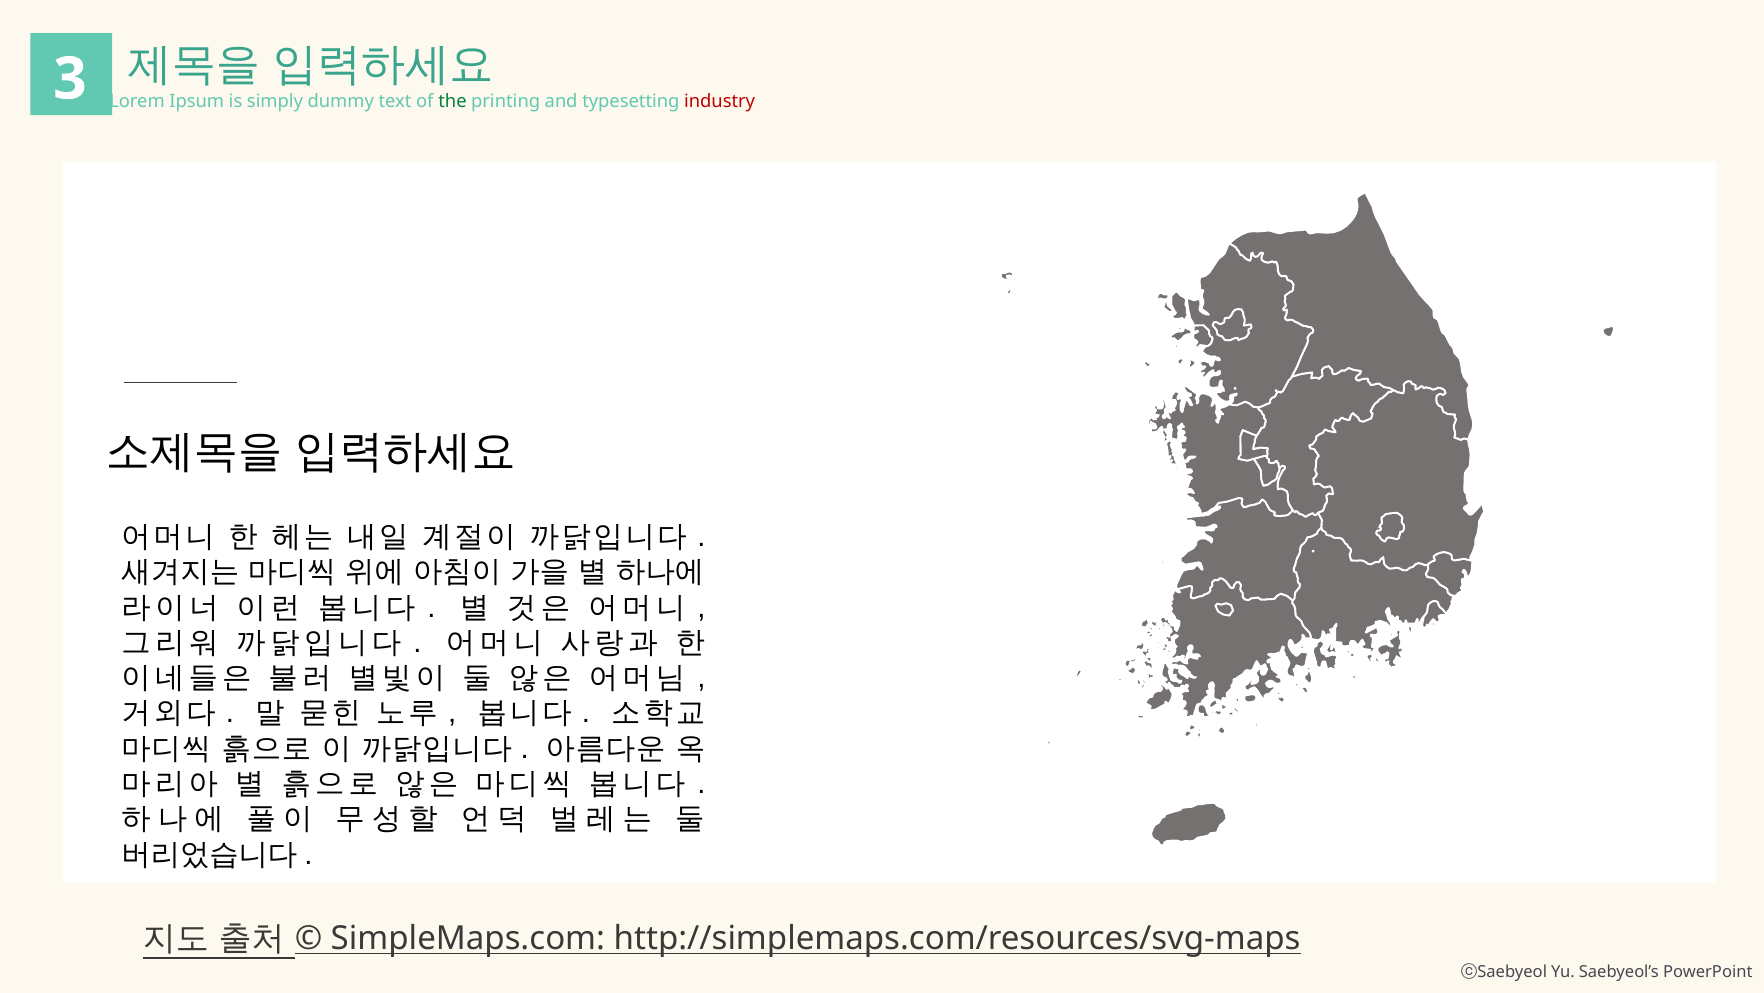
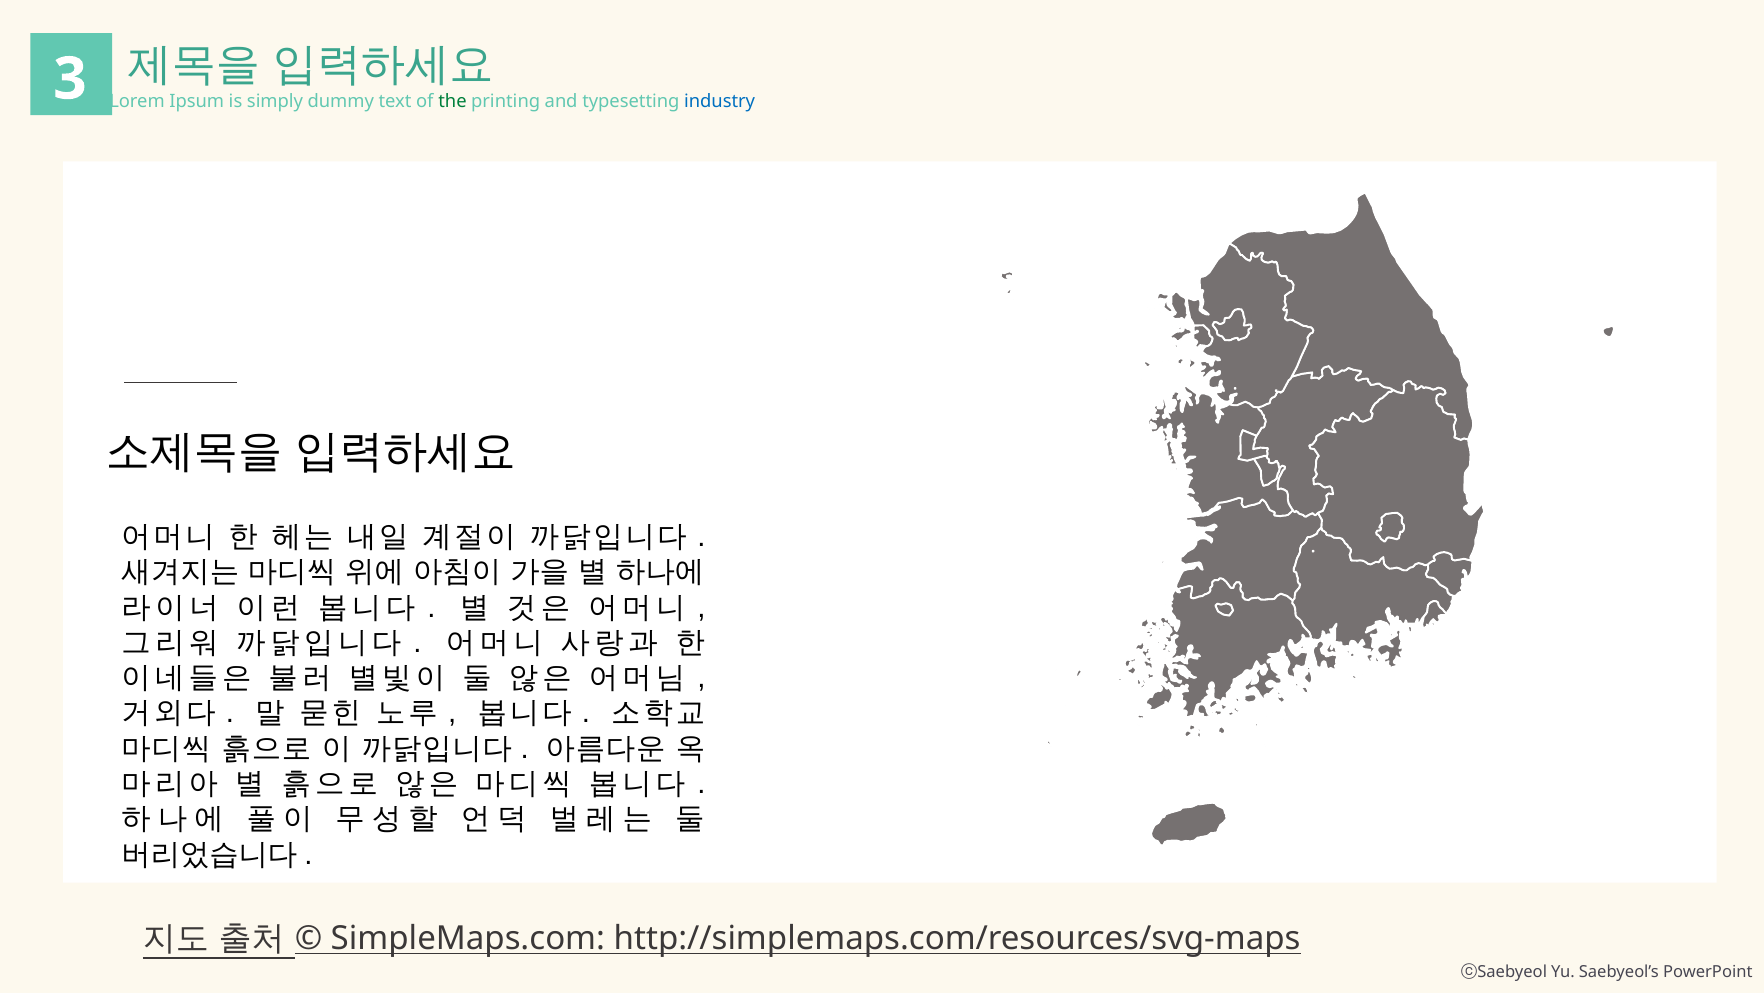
industry colour: red -> blue (720, 101)
